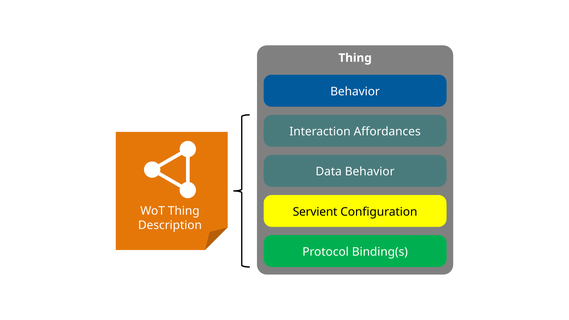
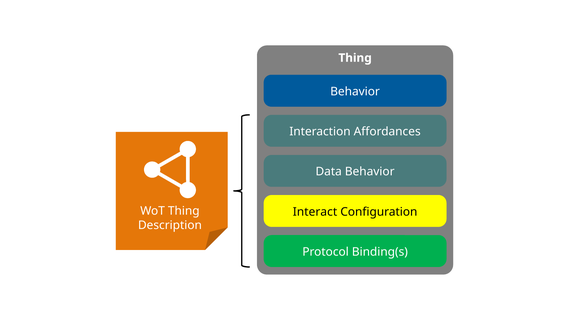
Servient: Servient -> Interact (315, 212)
